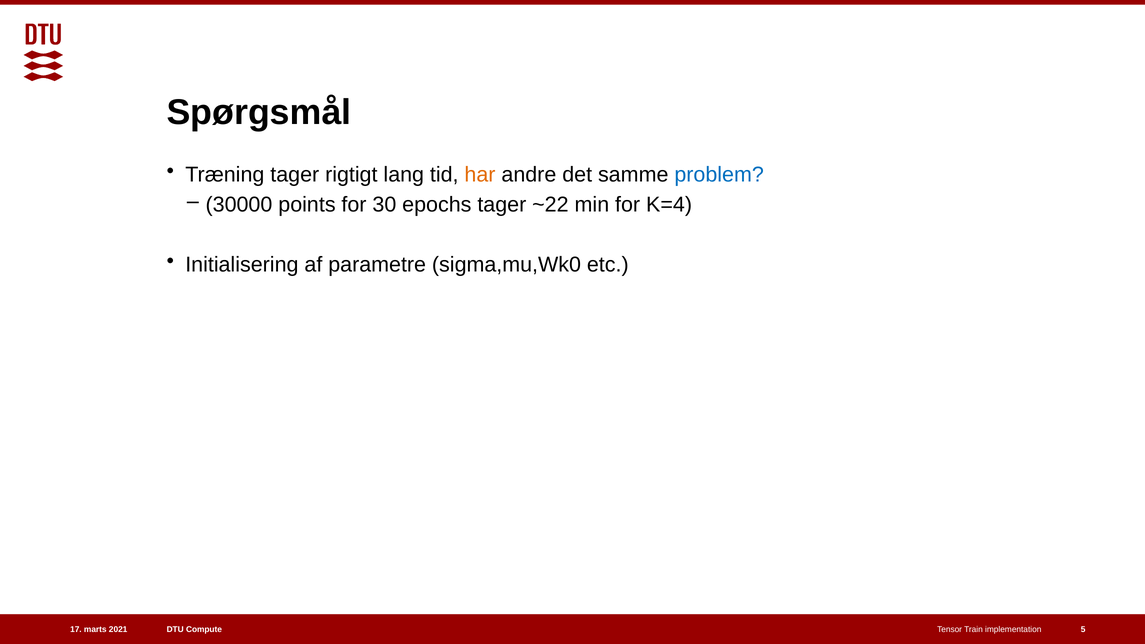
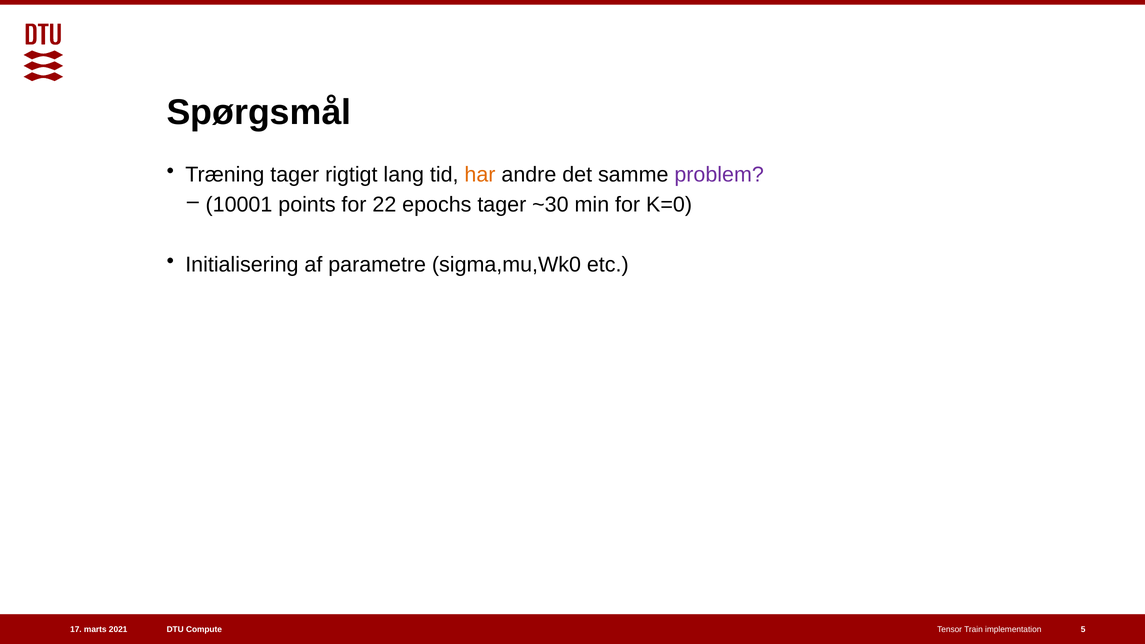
problem colour: blue -> purple (719, 175)
30000: 30000 -> 10001 (239, 205)
30: 30 -> 22 (384, 205)
~22: ~22 -> ~30 (550, 205)
K=4: K=4 -> K=0 (669, 205)
